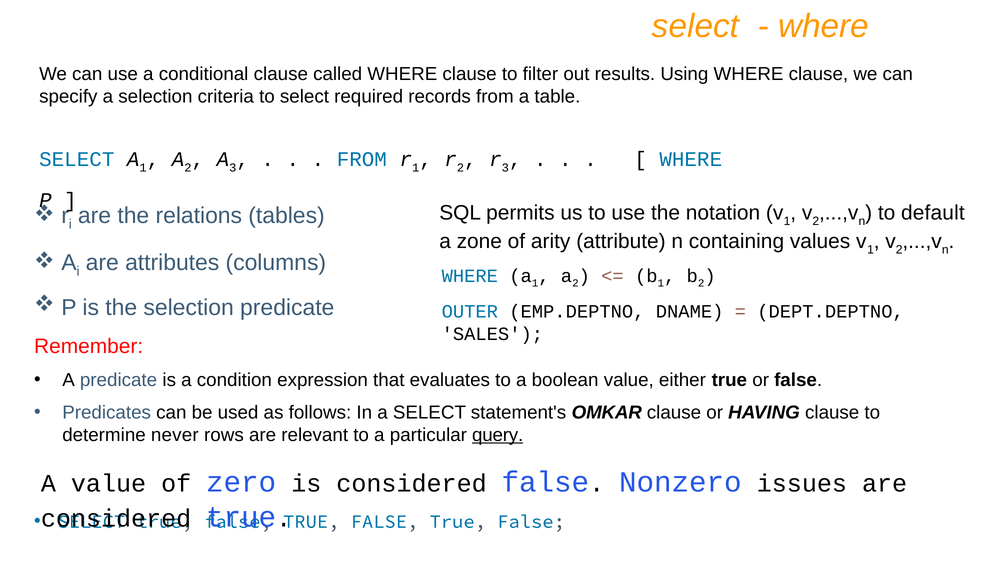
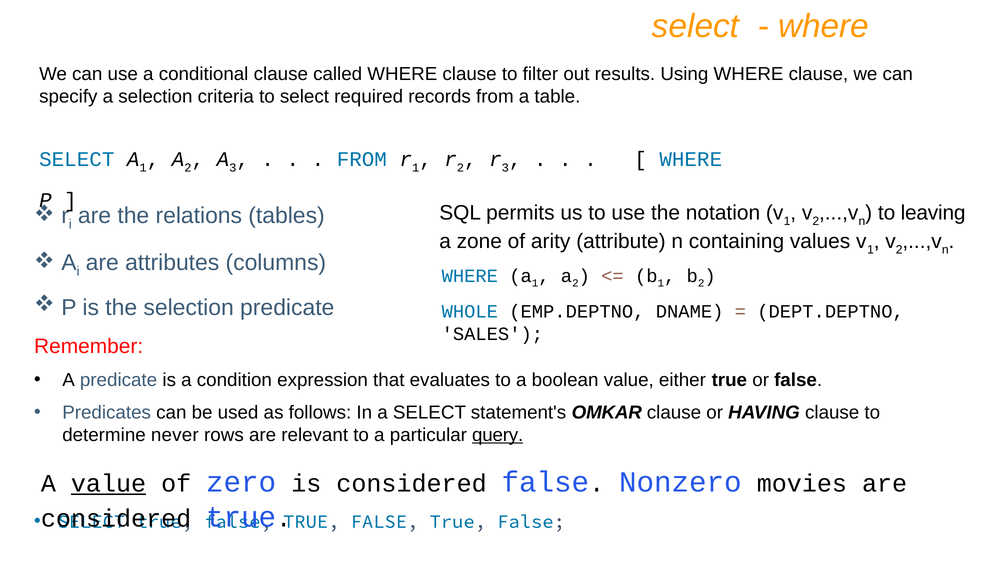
default: default -> leaving (933, 213)
OUTER: OUTER -> WHOLE (470, 312)
value underline: none -> present (109, 484)
issues: issues -> movies (802, 484)
